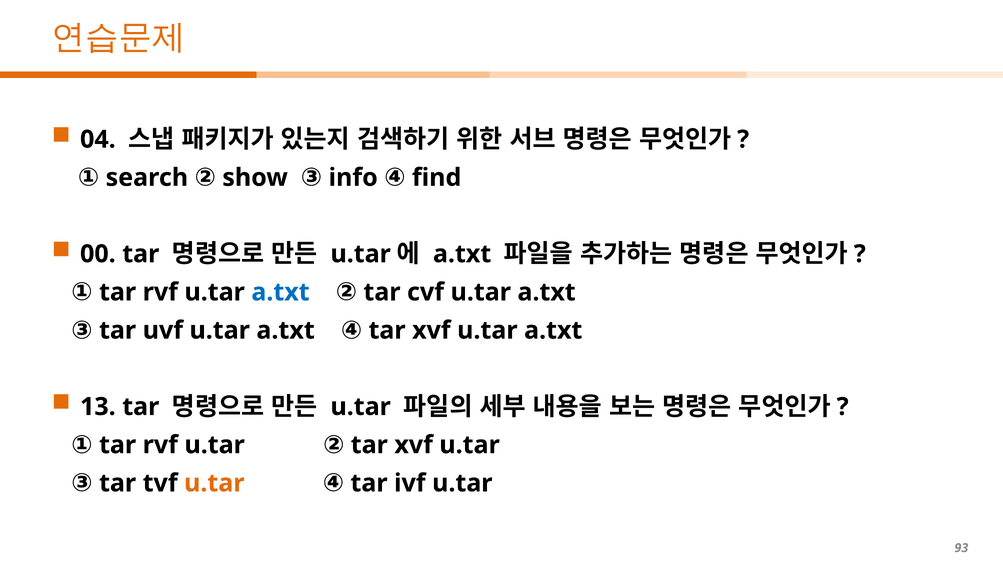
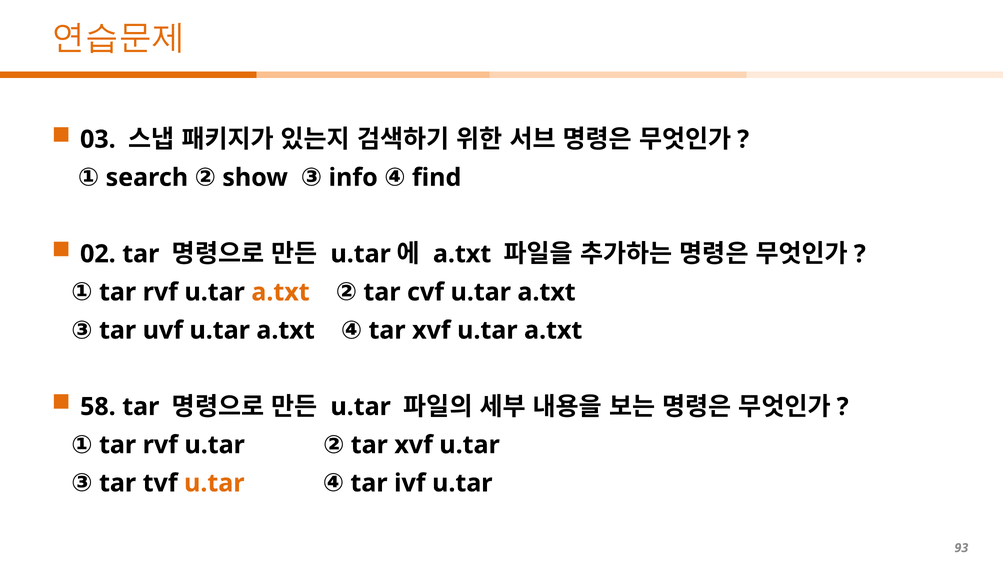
04: 04 -> 03 (98, 139)
00: 00 -> 02 (98, 254)
a.txt colour: blue -> orange (280, 292)
13: 13 -> 58 (98, 407)
